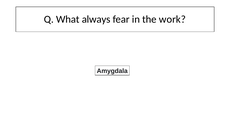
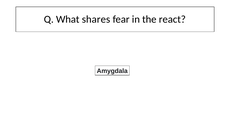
always: always -> shares (96, 19)
work: work -> react (172, 19)
